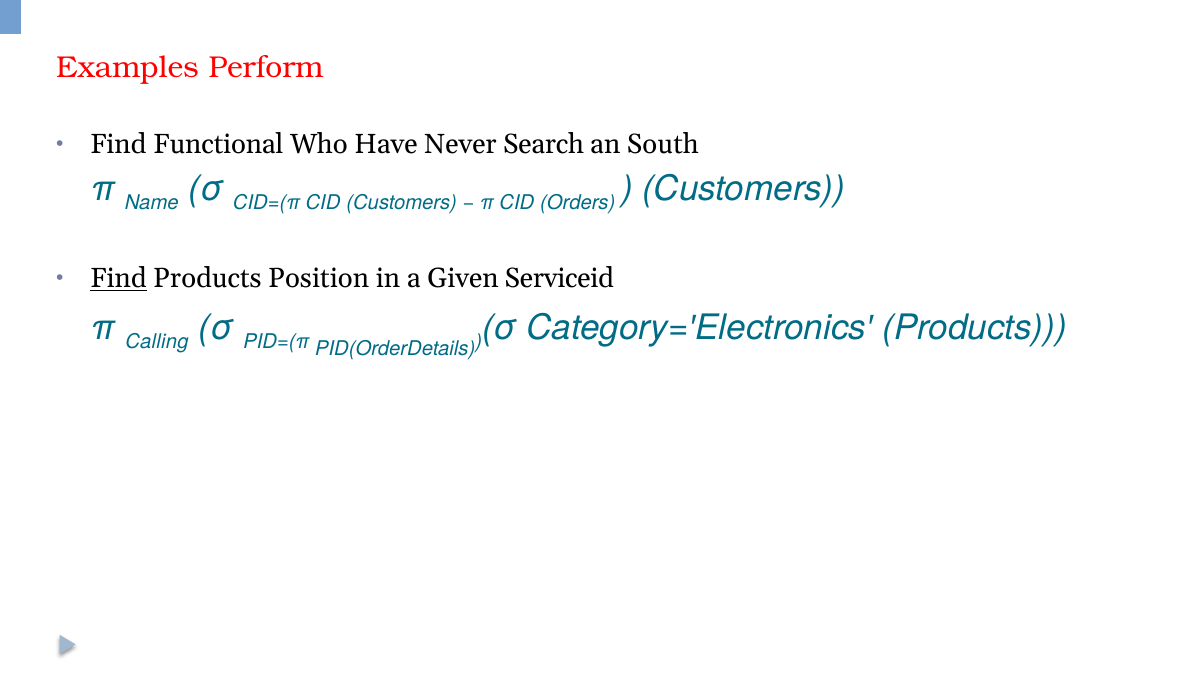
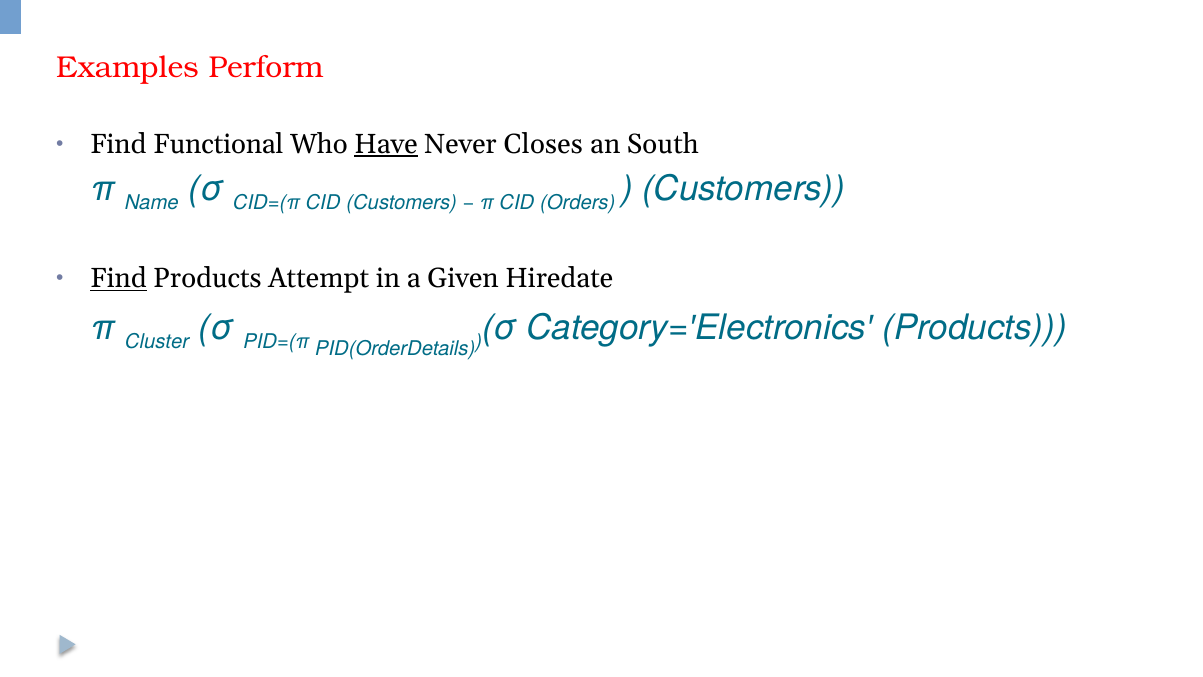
Have underline: none -> present (386, 144)
Search: Search -> Closes (543, 144)
Position: Position -> Attempt (319, 278)
Serviceid: Serviceid -> Hiredate (559, 278)
Calling: Calling -> Cluster (157, 342)
